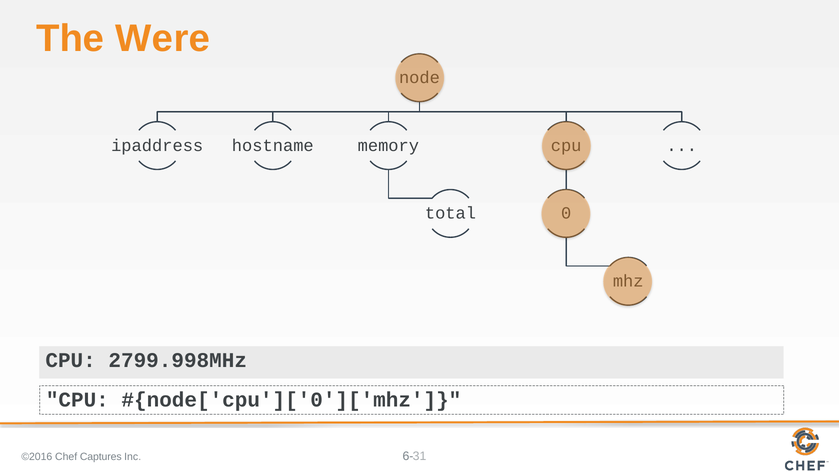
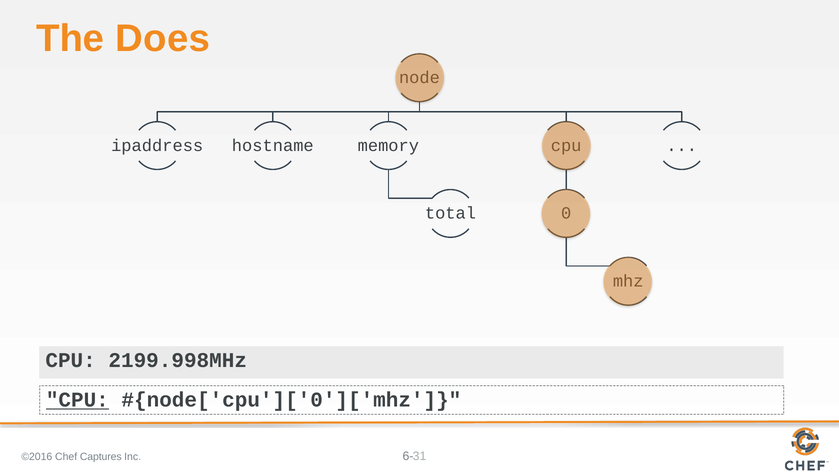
Were: Were -> Does (163, 39)
2799.998MHz: 2799.998MHz -> 2199.998MHz (178, 360)
CPU underline: none -> present (77, 400)
